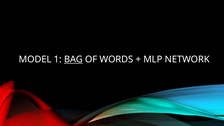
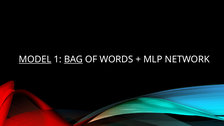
MODEL underline: none -> present (35, 59)
